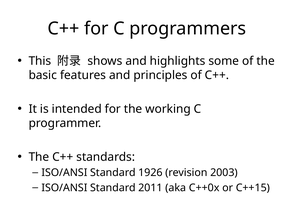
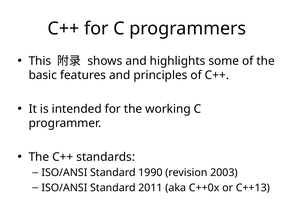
1926: 1926 -> 1990 (150, 172)
C++15: C++15 -> C++13 (253, 187)
